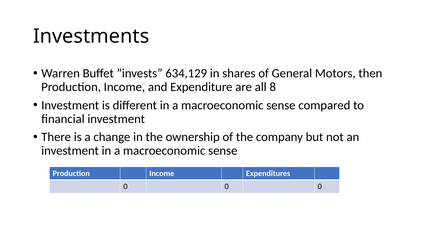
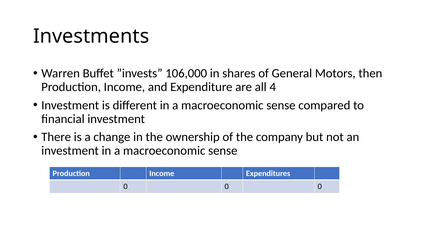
634,129: 634,129 -> 106,000 (186, 74)
8: 8 -> 4 (273, 87)
